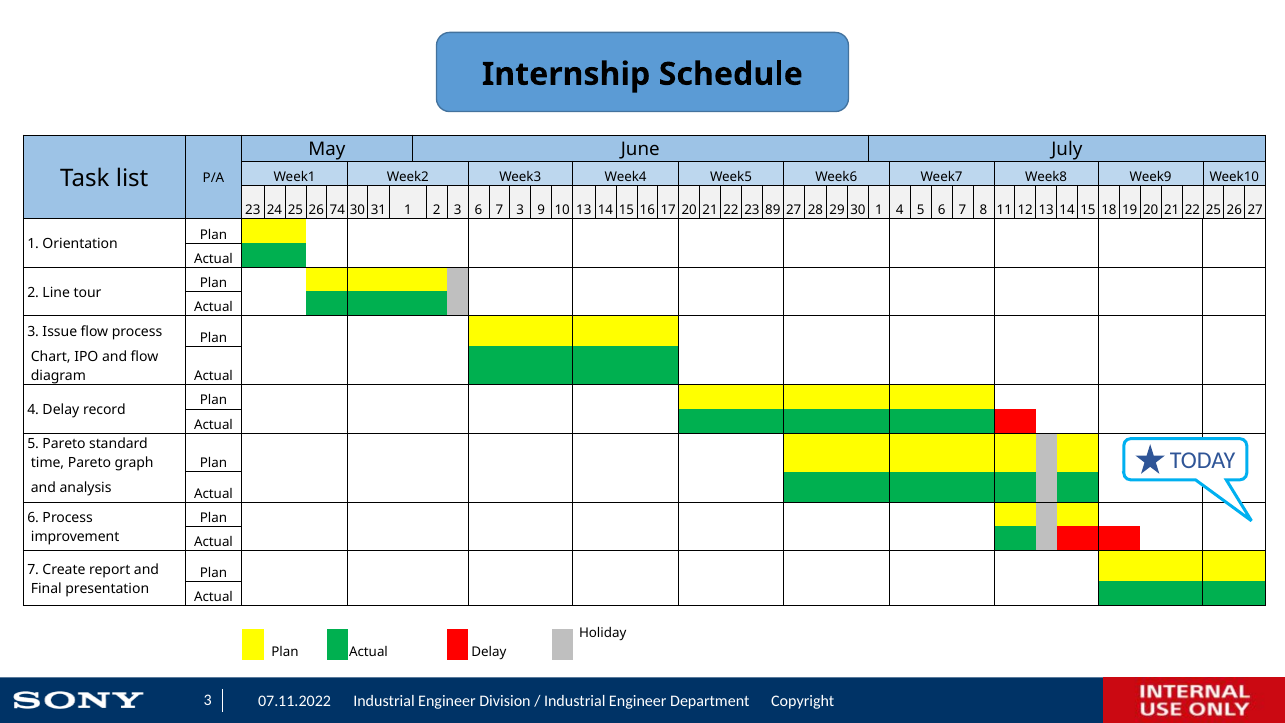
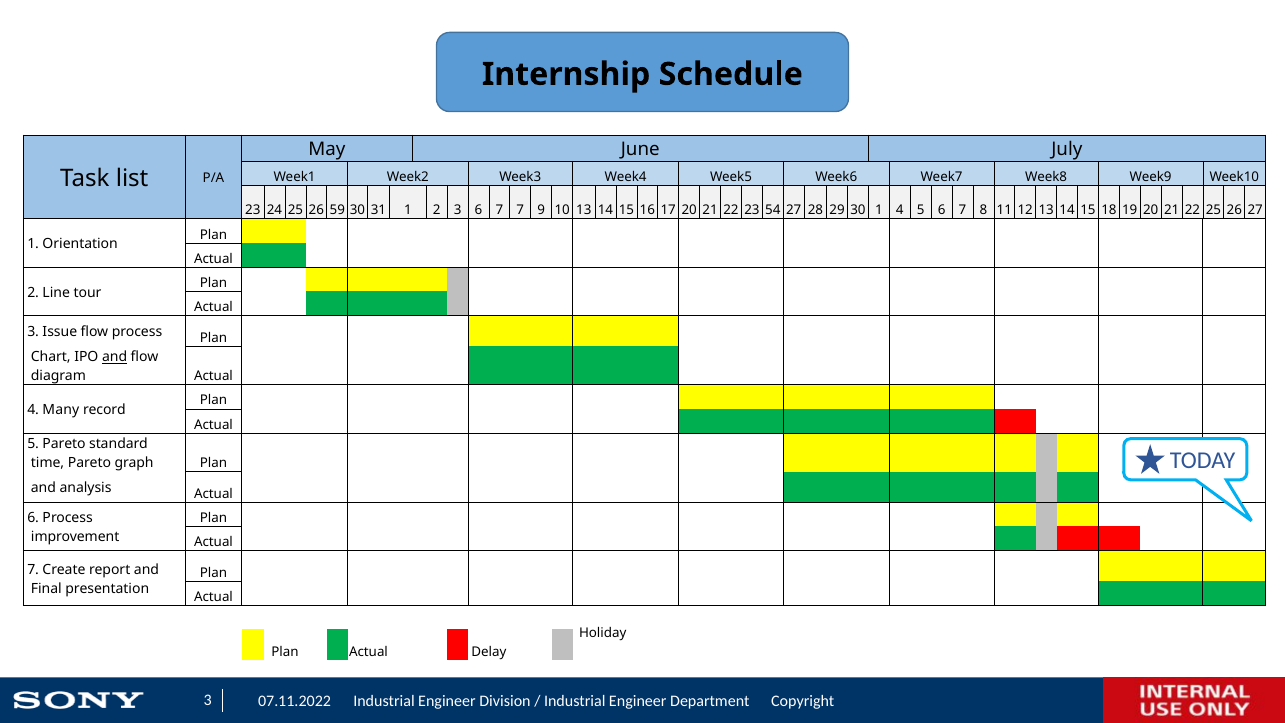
74: 74 -> 59 (337, 210)
7 3: 3 -> 7 (520, 210)
89: 89 -> 54 (773, 210)
and underline: none -> present (115, 357)
4 Delay: Delay -> Many (61, 410)
